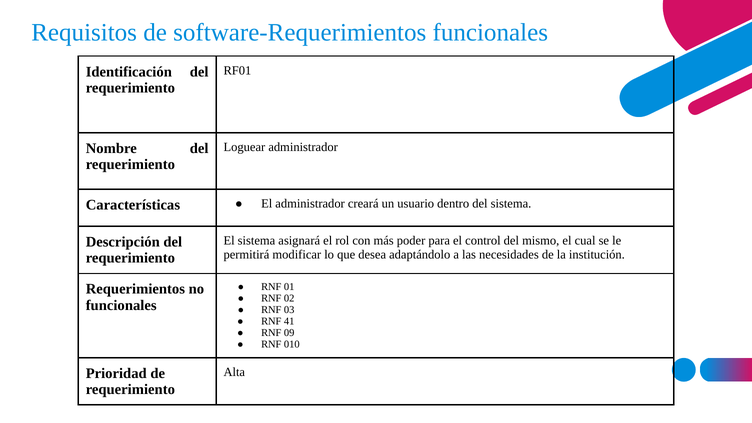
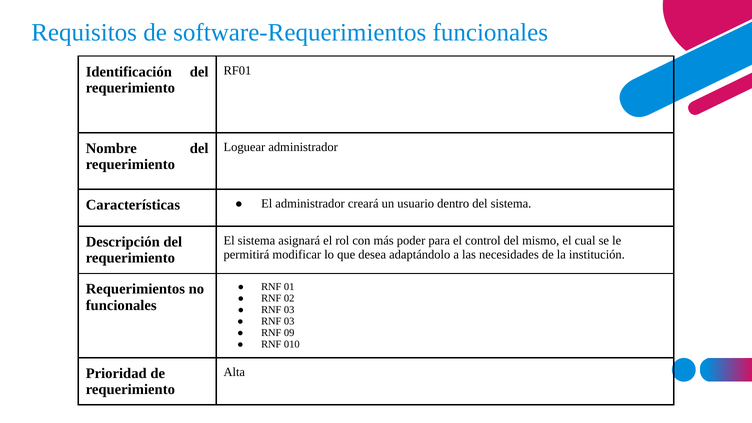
41: 41 -> 03 (289, 321)
